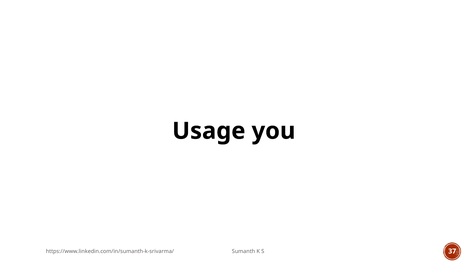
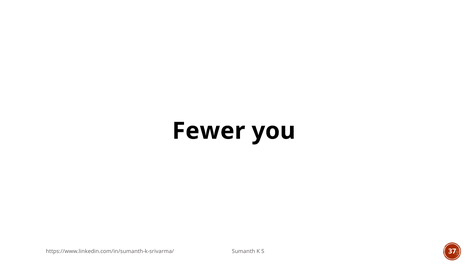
Usage: Usage -> Fewer (209, 131)
